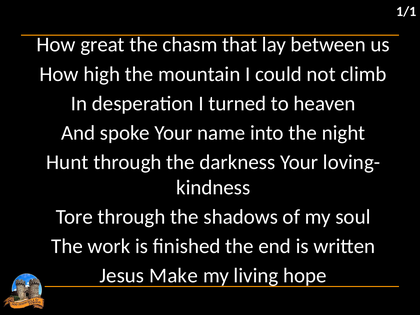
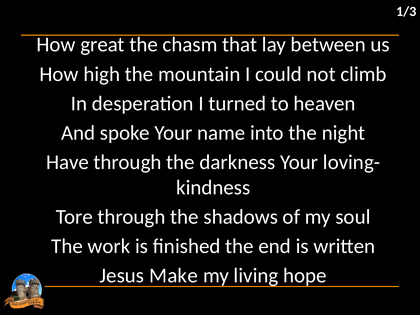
1/1: 1/1 -> 1/3 (406, 11)
Hunt: Hunt -> Have (67, 162)
